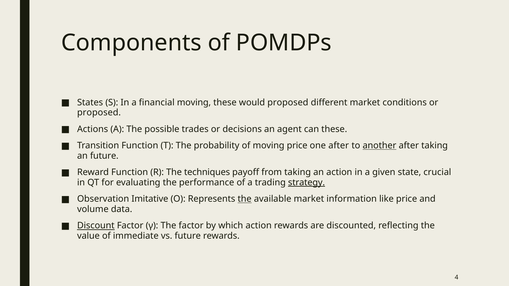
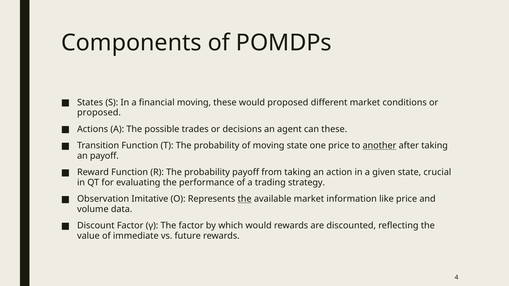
moving price: price -> state (297, 146)
one after: after -> price (339, 146)
an future: future -> payoff (104, 156)
R The techniques: techniques -> probability (207, 172)
strategy underline: present -> none (307, 183)
Discount underline: present -> none (96, 226)
which action: action -> would (259, 226)
